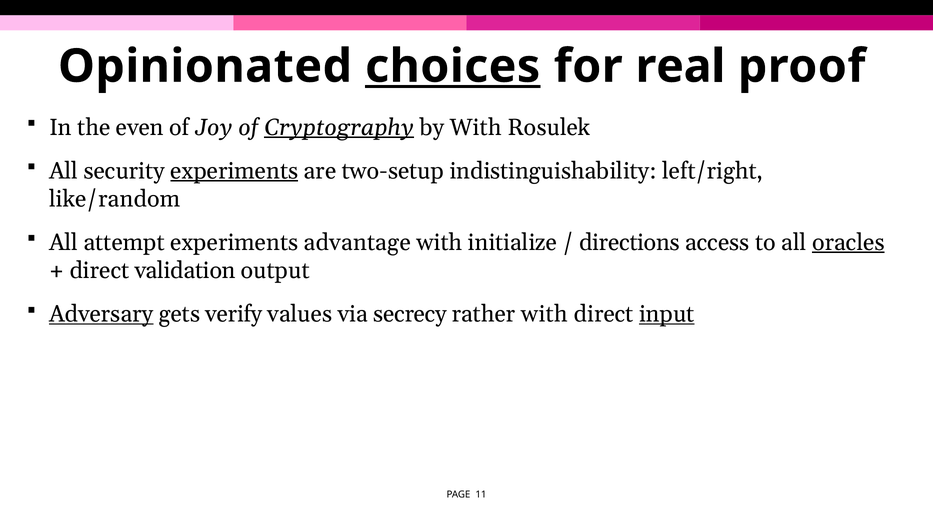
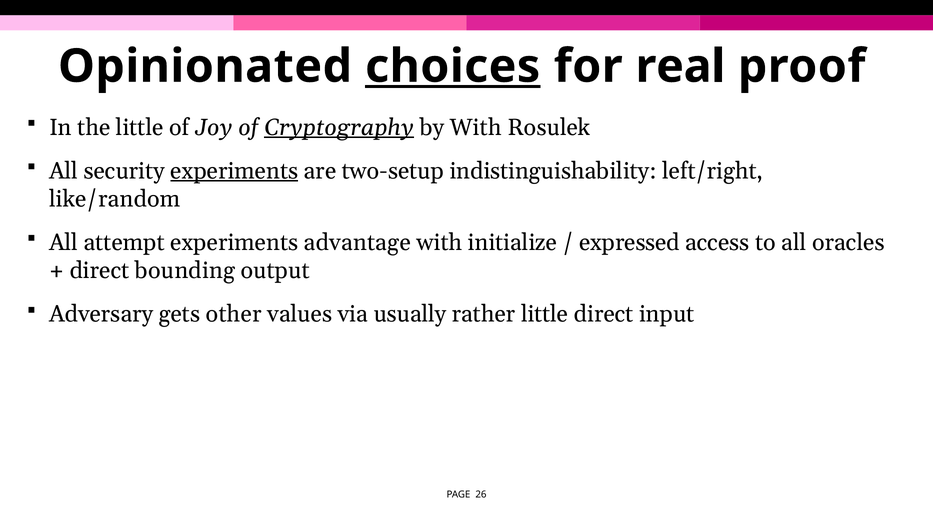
the even: even -> little (140, 127)
directions: directions -> expressed (630, 242)
oracles underline: present -> none (848, 242)
validation: validation -> bounding (185, 270)
Adversary underline: present -> none (101, 314)
verify: verify -> other (234, 314)
secrecy: secrecy -> usually (410, 314)
rather with: with -> little (545, 314)
input underline: present -> none (667, 314)
11: 11 -> 26 (481, 494)
